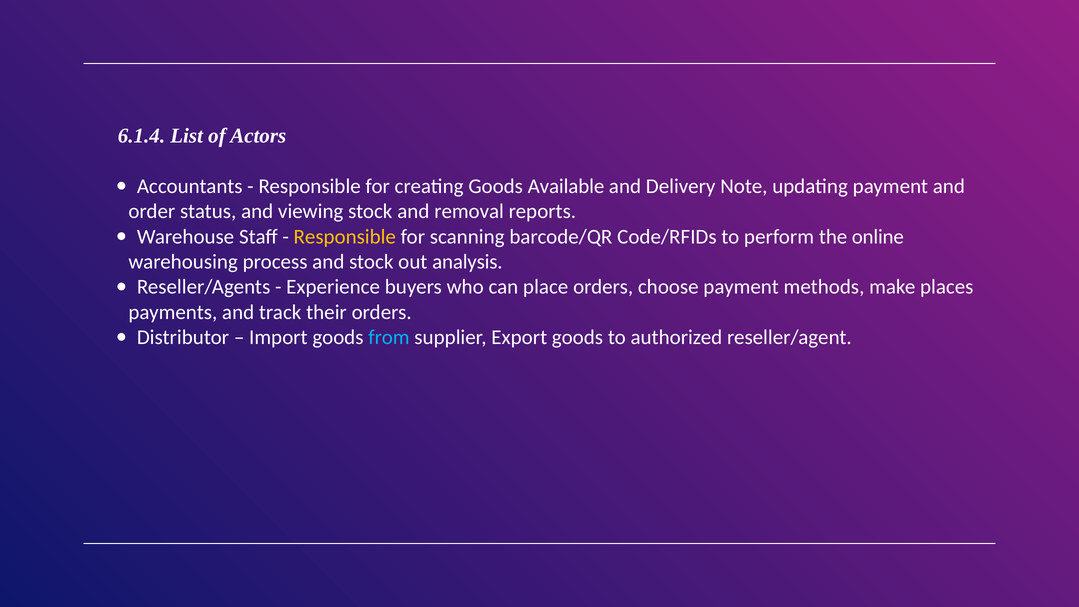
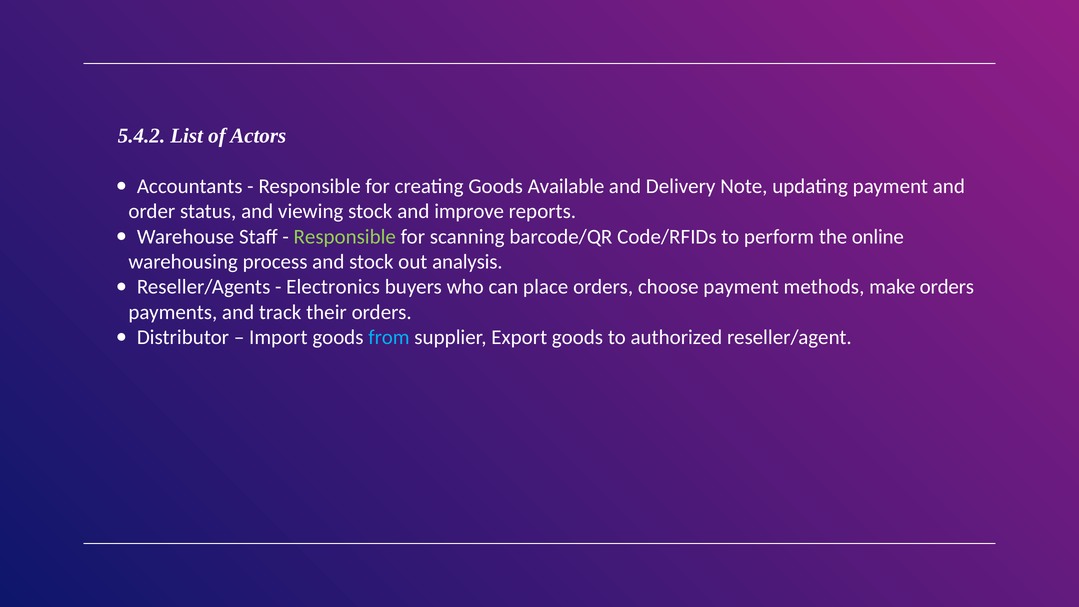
6.1.4: 6.1.4 -> 5.4.2 (141, 136)
removal: removal -> improve (469, 211)
Responsible colour: yellow -> light green (345, 237)
Experience: Experience -> Electronics (333, 287)
make places: places -> orders (947, 287)
